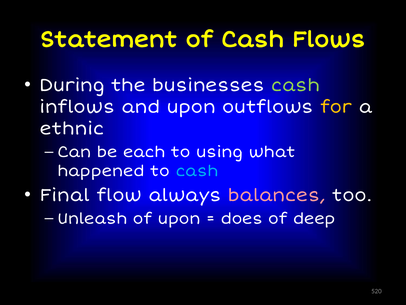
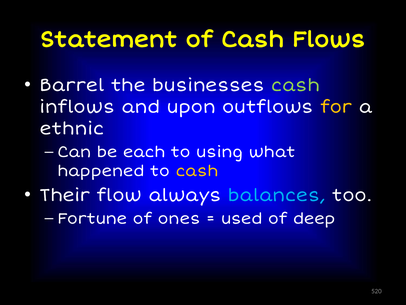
During: During -> Barrel (72, 85)
cash colour: light blue -> yellow (197, 171)
Final: Final -> Their (65, 195)
balances colour: pink -> light blue (277, 195)
Unleash: Unleash -> Fortune (92, 218)
of upon: upon -> ones (179, 218)
does: does -> used (242, 218)
